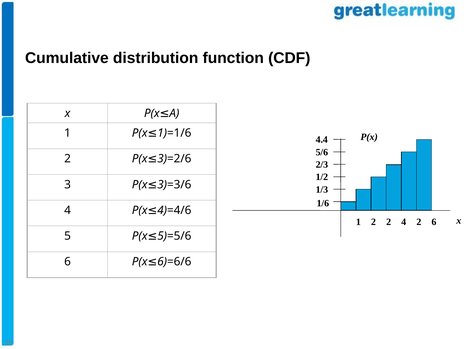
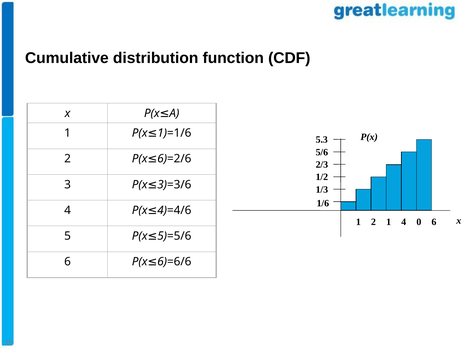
4.4: 4.4 -> 5.3 (322, 140)
2 P(x 3: 3 -> 6 (162, 159)
2 2: 2 -> 1 (389, 222)
4 2: 2 -> 0 (419, 222)
